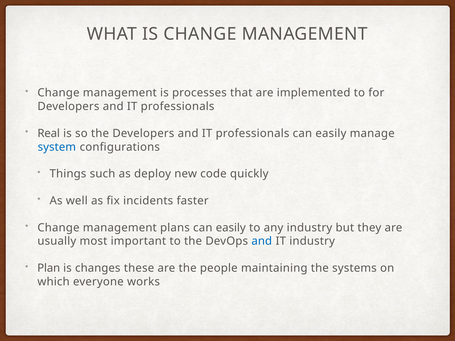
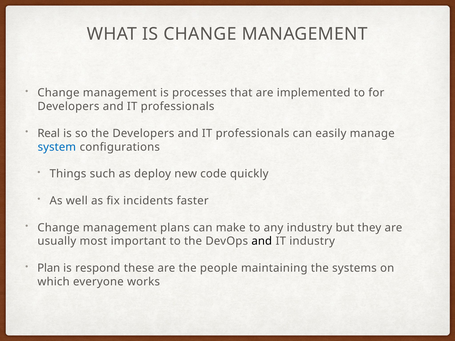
plans can easily: easily -> make (231, 228)
and colour: blue -> black (262, 241)
changes: changes -> respond (98, 268)
